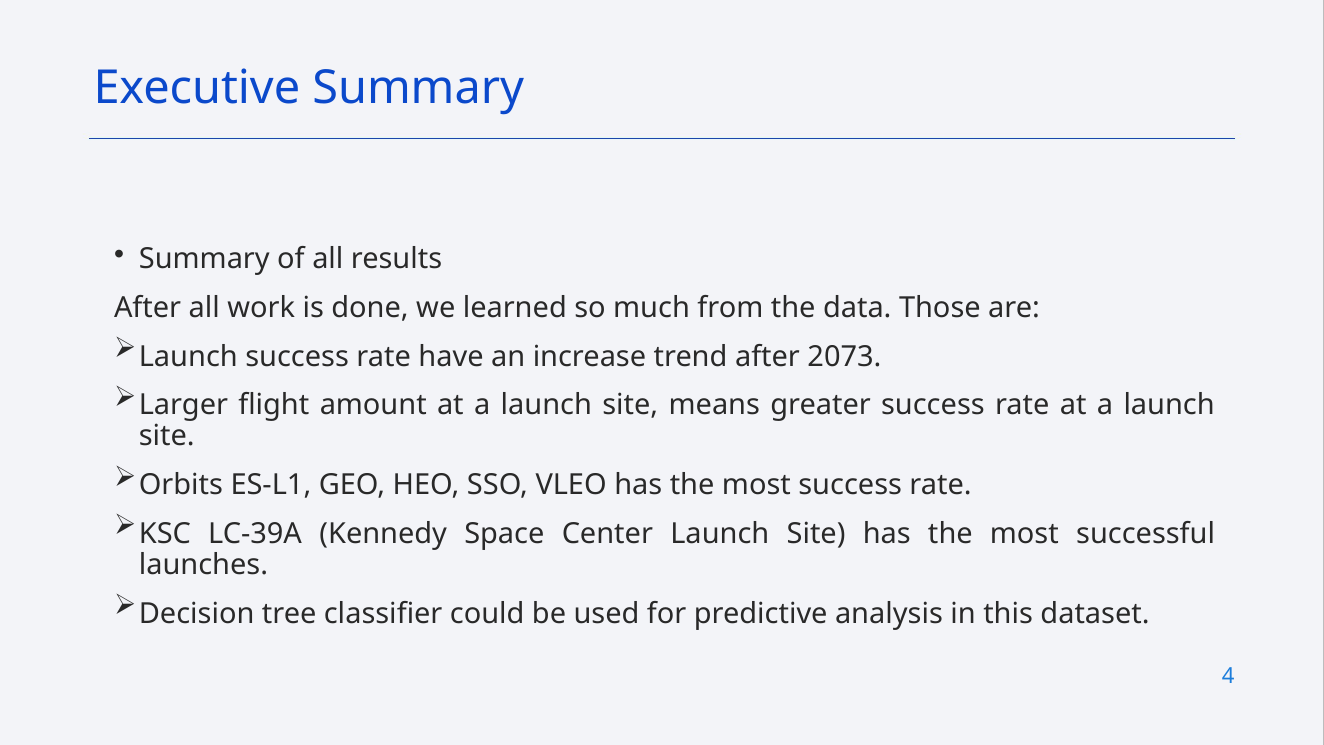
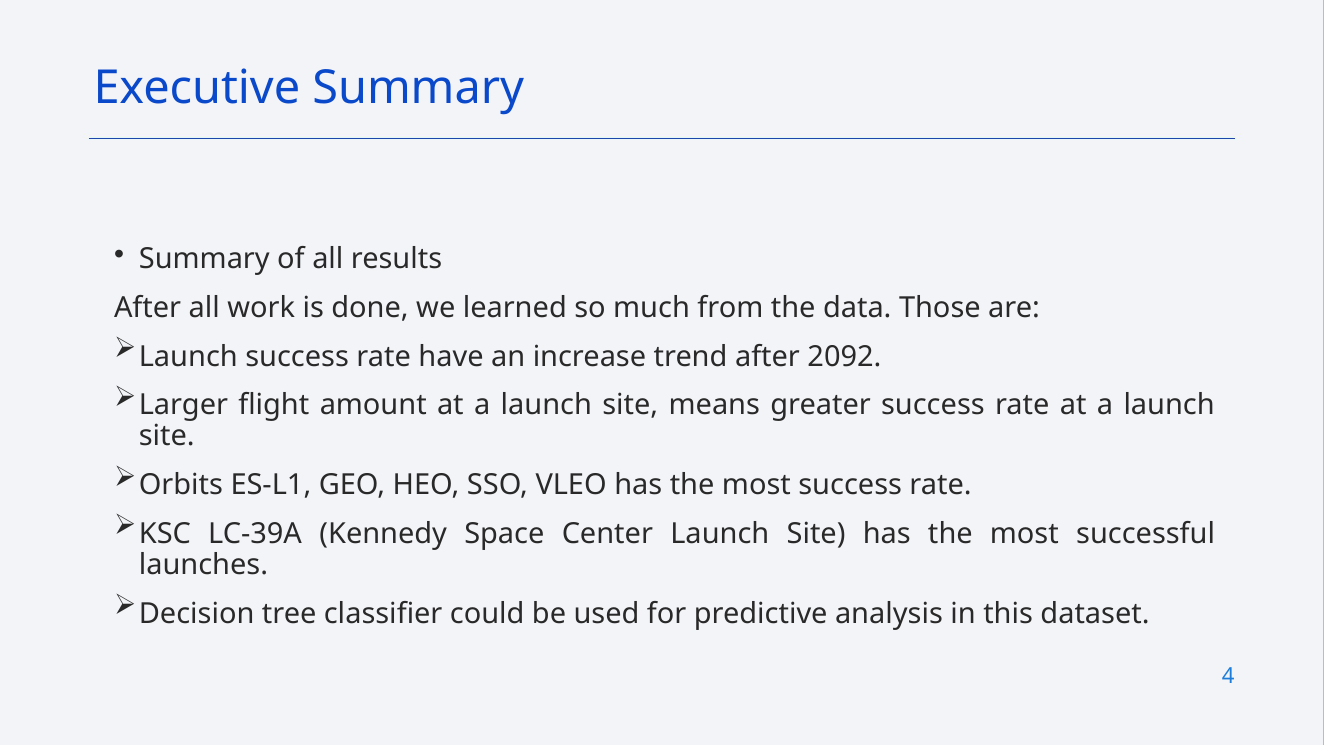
2073: 2073 -> 2092 (844, 356)
